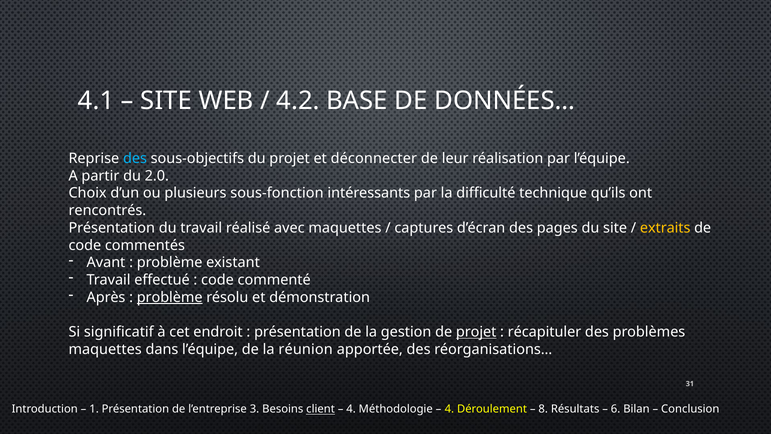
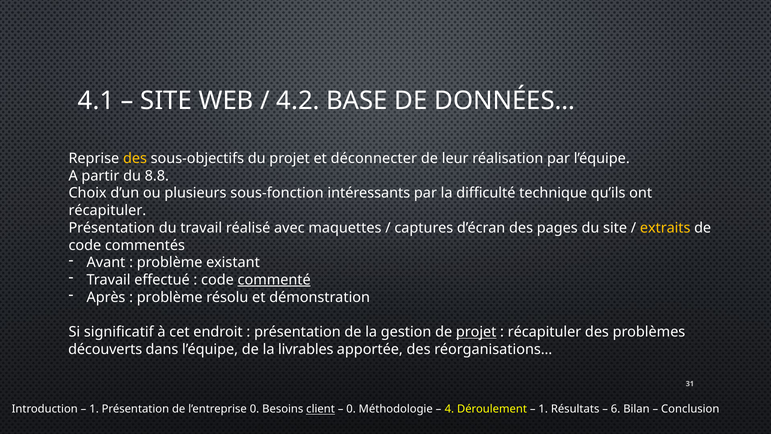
des colour: light blue -> yellow (135, 158)
2.0: 2.0 -> 8.8 (157, 176)
rencontrés: rencontrés -> récapituler (107, 210)
commenté underline: none -> present (274, 280)
problème underline: present -> none (170, 297)
maquettes: maquettes -> découverts (105, 349)
réunion: réunion -> livrables (306, 349)
l’entreprise 3: 3 -> 0 (255, 409)
4: 4 -> 0 (351, 409)
8: 8 -> 1 (543, 409)
